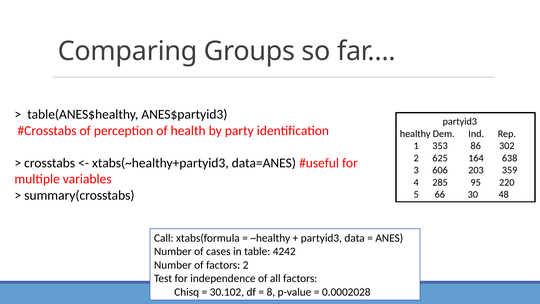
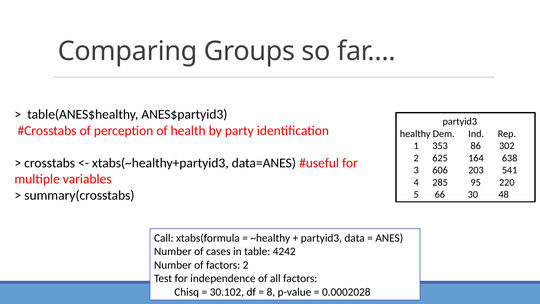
359: 359 -> 541 (510, 170)
